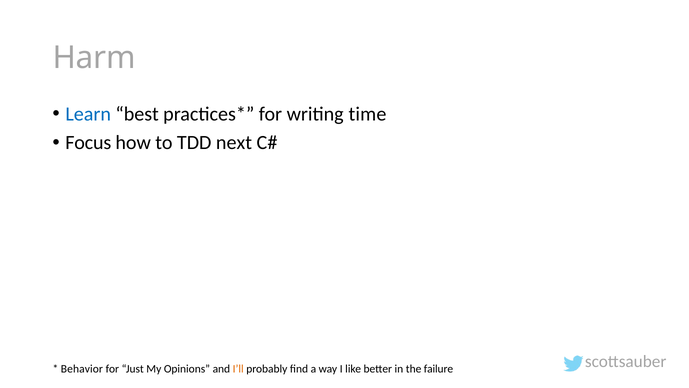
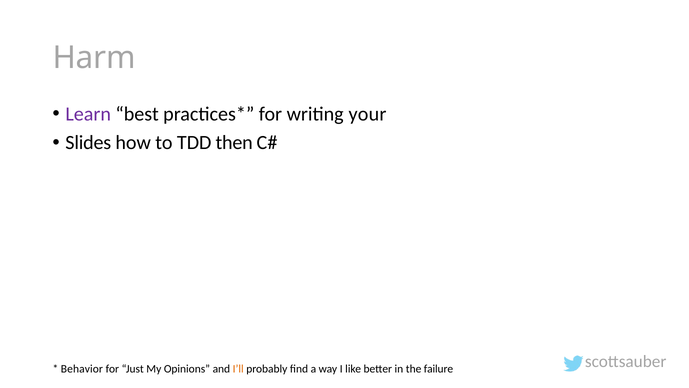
Learn colour: blue -> purple (88, 114)
time: time -> your (367, 114)
Focus: Focus -> Slides (88, 143)
next: next -> then (234, 143)
